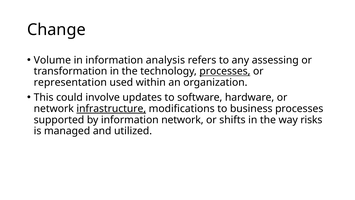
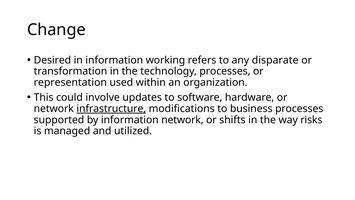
Volume: Volume -> Desired (52, 60)
analysis: analysis -> working (165, 60)
assessing: assessing -> disparate (275, 60)
processes underline: present -> none (225, 71)
